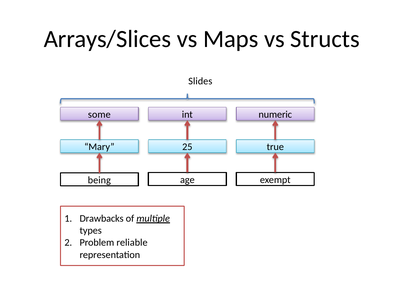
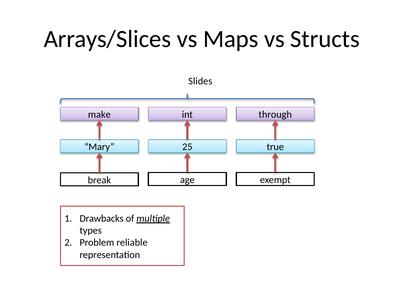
some: some -> make (99, 114)
numeric: numeric -> through (275, 114)
being: being -> break (99, 180)
